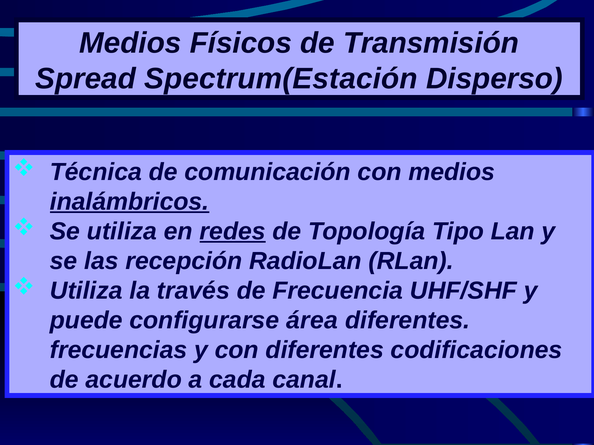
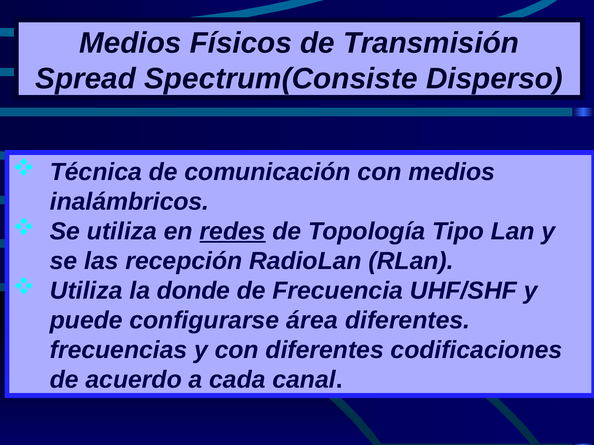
Spectrum(Estación: Spectrum(Estación -> Spectrum(Consiste (281, 79)
inalámbricos underline: present -> none (130, 202)
través: través -> donde (194, 291)
